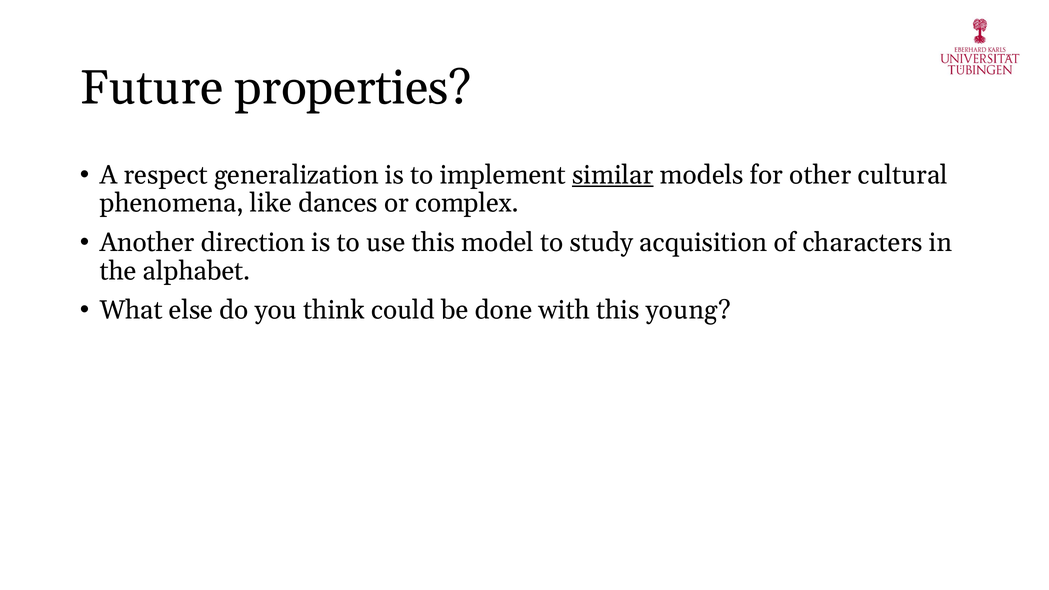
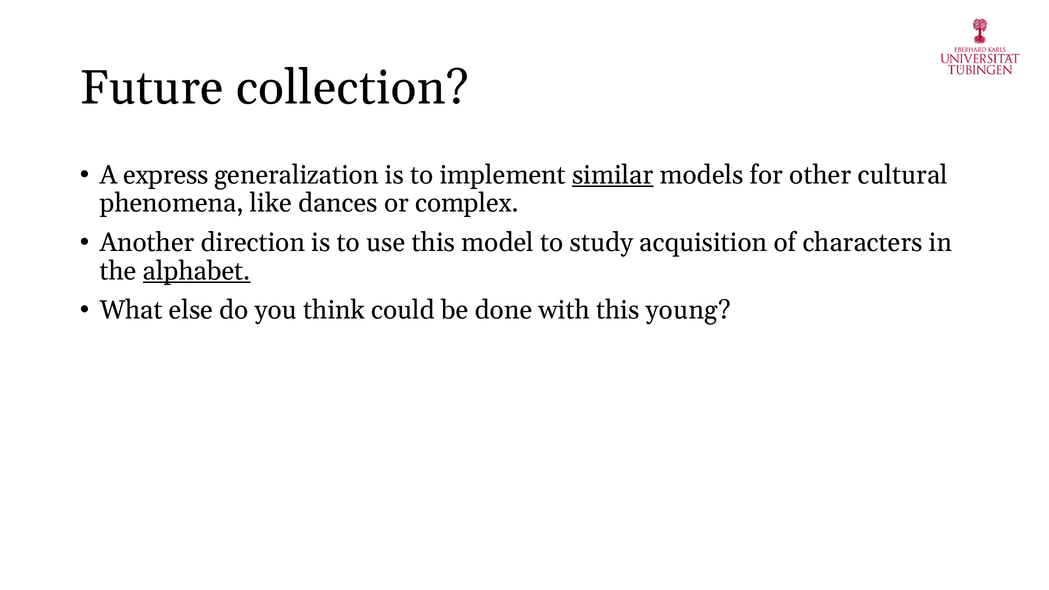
properties: properties -> collection (352, 88)
respect: respect -> express (166, 175)
alphabet underline: none -> present (197, 271)
